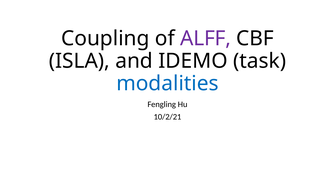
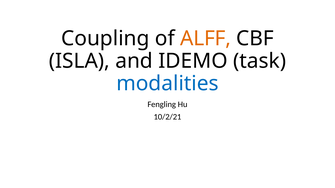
ALFF colour: purple -> orange (206, 39)
